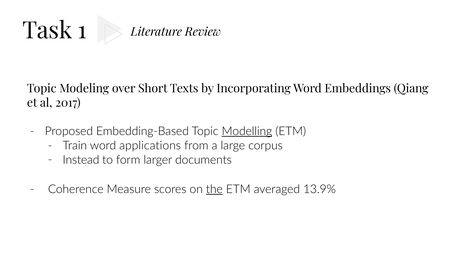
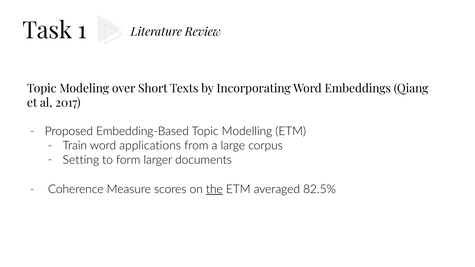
Modelling underline: present -> none (247, 131)
Instead: Instead -> Setting (81, 160)
13.9%: 13.9% -> 82.5% (320, 189)
